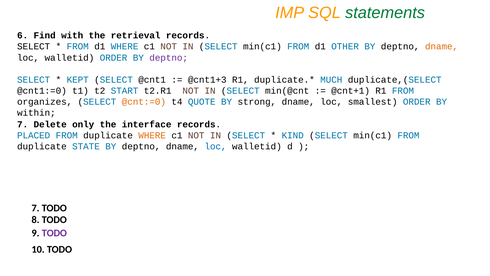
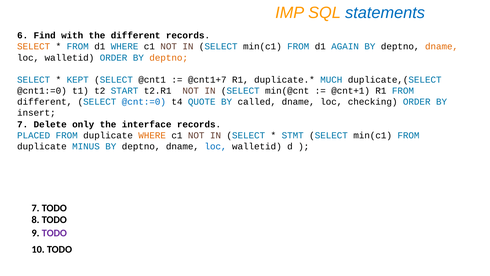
statements colour: green -> blue (385, 13)
the retrieval: retrieval -> different (136, 36)
SELECT colour: black -> orange (34, 47)
OTHER: OTHER -> AGAIN (345, 47)
deptno colour: purple -> orange (169, 58)
@cnt1+3: @cnt1+3 -> @cnt1+7 (207, 80)
organizes: organizes -> different (45, 102)
@cnt:=0 colour: orange -> blue (144, 102)
strong: strong -> called (257, 102)
smallest: smallest -> checking (373, 102)
within: within -> insert (36, 113)
KIND: KIND -> STMT (293, 135)
STATE: STATE -> MINUS (86, 146)
